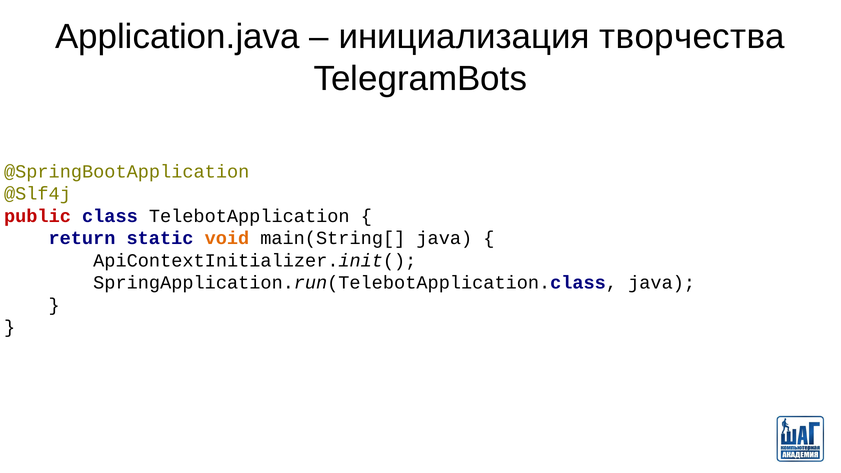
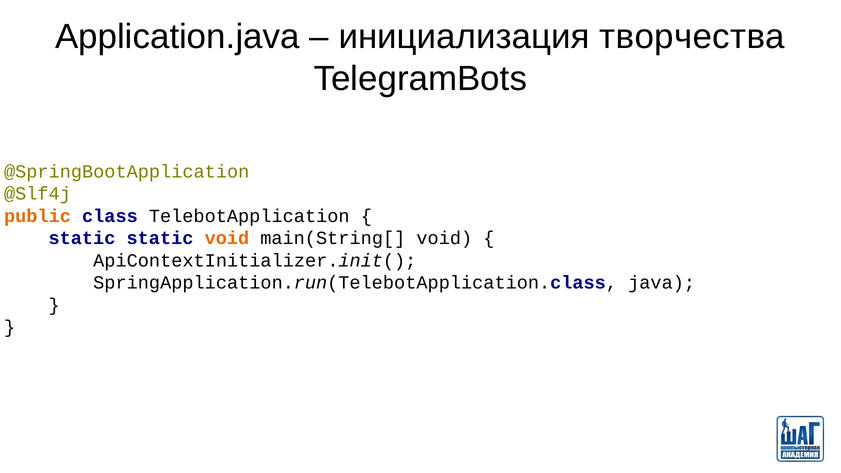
public colour: red -> orange (37, 216)
return: return -> static (82, 238)
main(String[ java: java -> void (444, 238)
